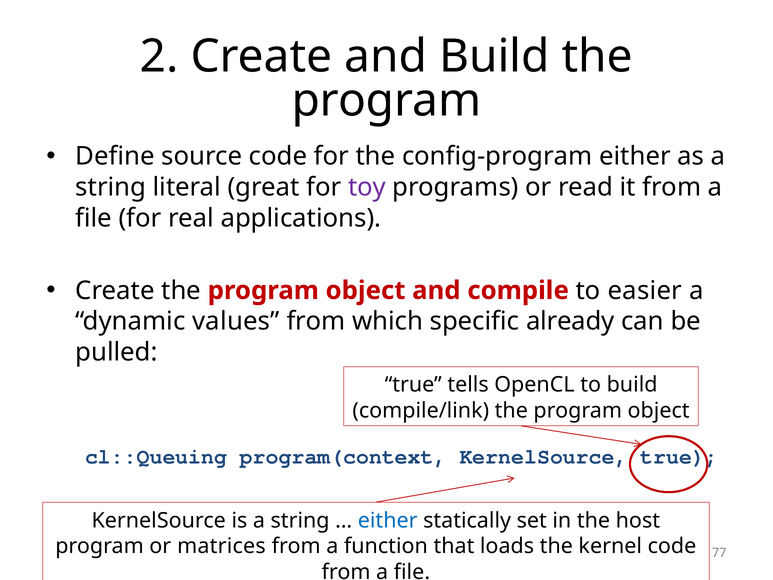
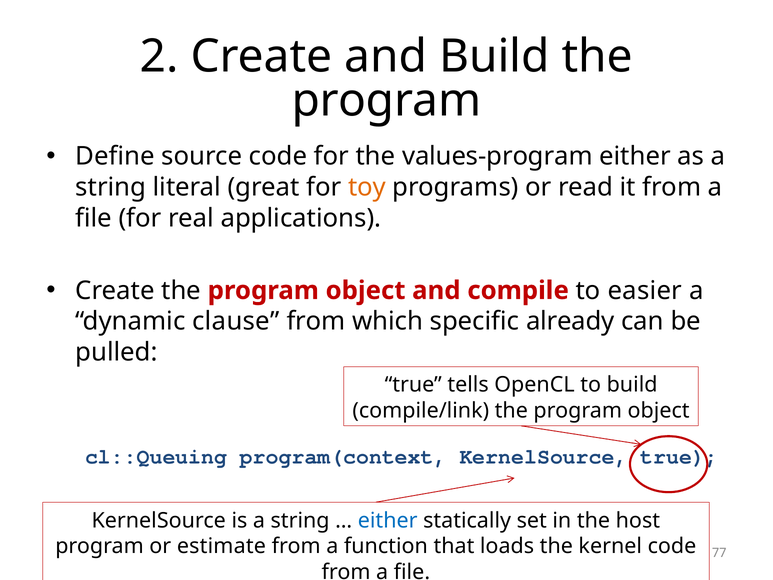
config-program: config-program -> values-program (497, 156)
toy colour: purple -> orange (367, 187)
values: values -> clause (236, 321)
matrices: matrices -> estimate (221, 546)
